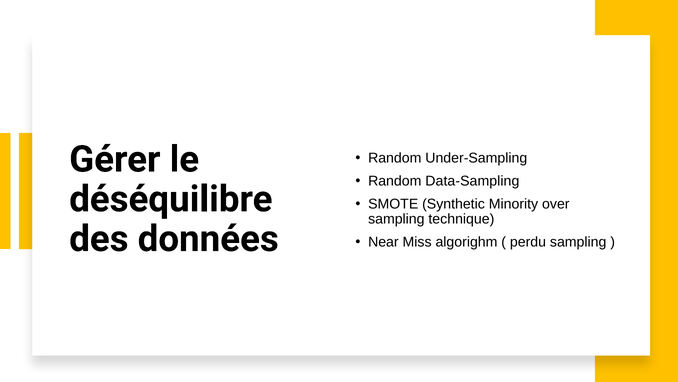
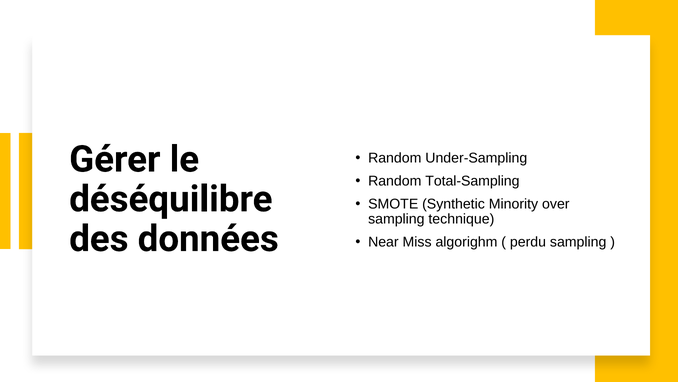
Data-Sampling: Data-Sampling -> Total-Sampling (472, 181)
